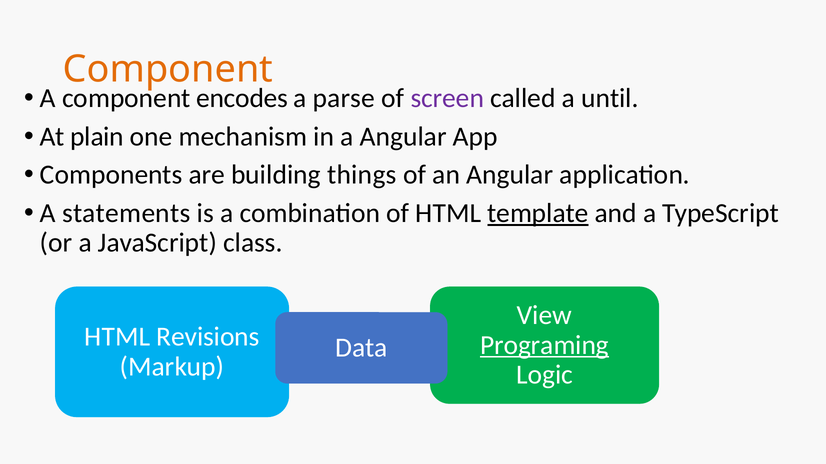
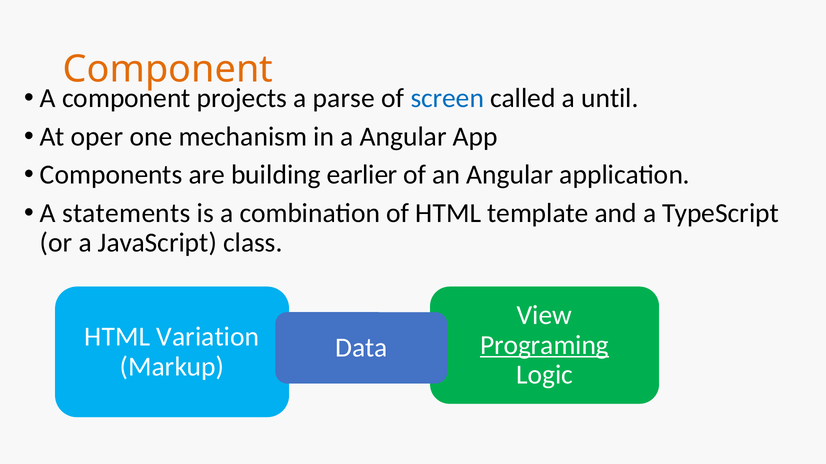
encodes: encodes -> projects (242, 98)
screen colour: purple -> blue (447, 98)
plain: plain -> oper (97, 137)
things: things -> earlier (362, 175)
template underline: present -> none (538, 213)
Revisions: Revisions -> Variation (208, 337)
